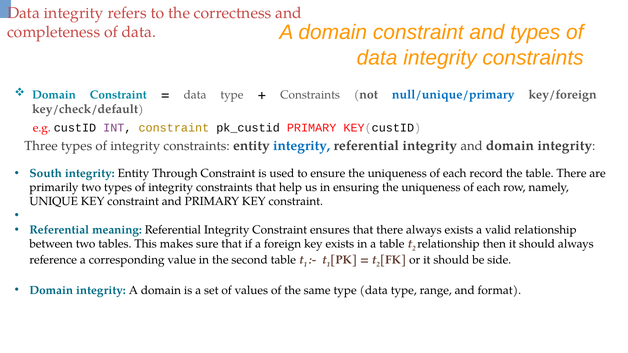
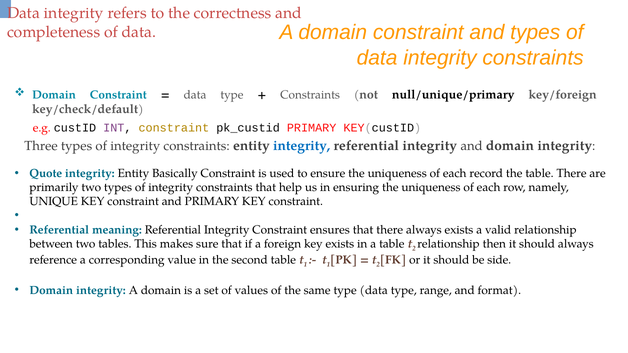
null/unique/primary colour: blue -> black (453, 95)
South: South -> Quote (46, 173)
Through: Through -> Basically (175, 173)
